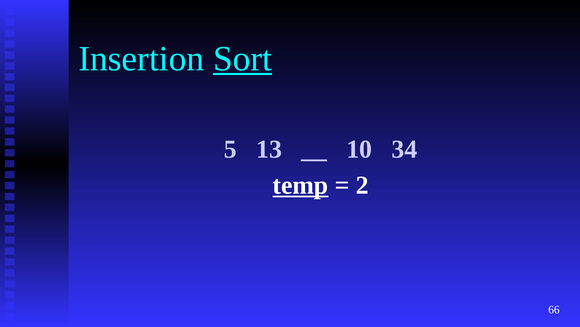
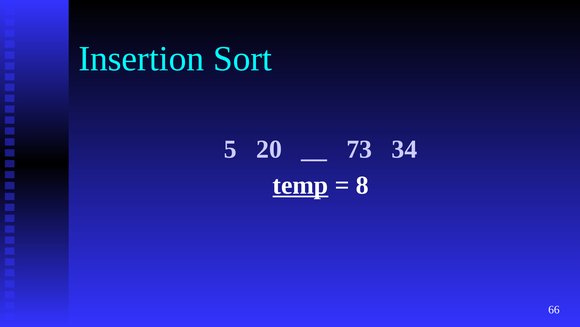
Sort underline: present -> none (243, 59)
13: 13 -> 20 (269, 149)
10: 10 -> 73 (359, 149)
2: 2 -> 8 (362, 185)
